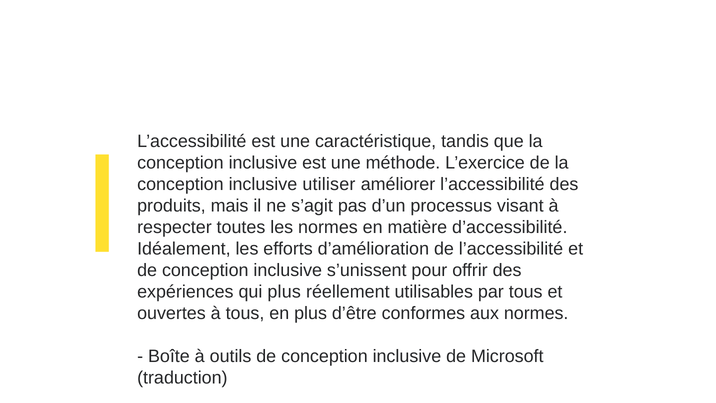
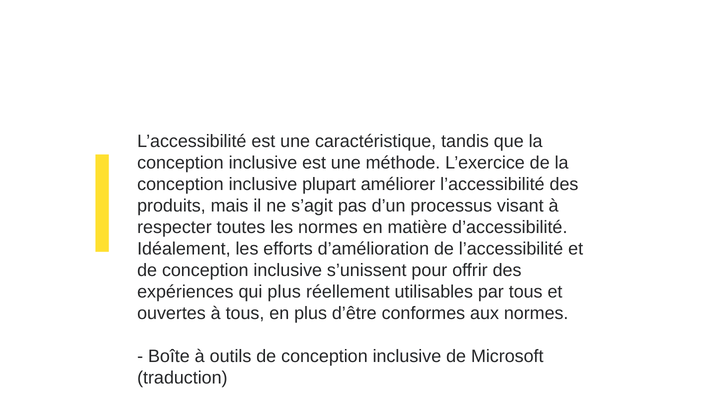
utiliser: utiliser -> plupart (329, 184)
